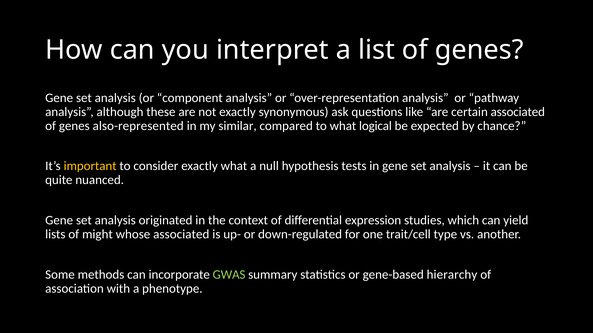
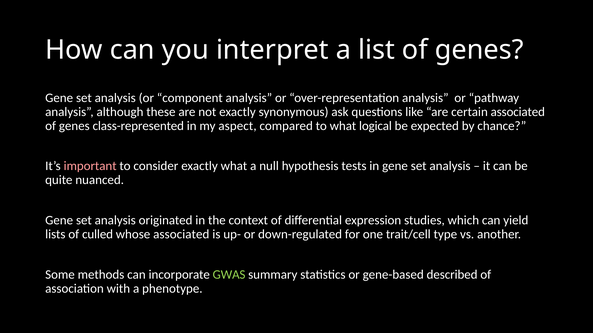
also-represented: also-represented -> class-represented (138, 126)
similar: similar -> aspect (237, 126)
important colour: yellow -> pink (90, 166)
might: might -> culled (98, 235)
hierarchy: hierarchy -> described (452, 275)
